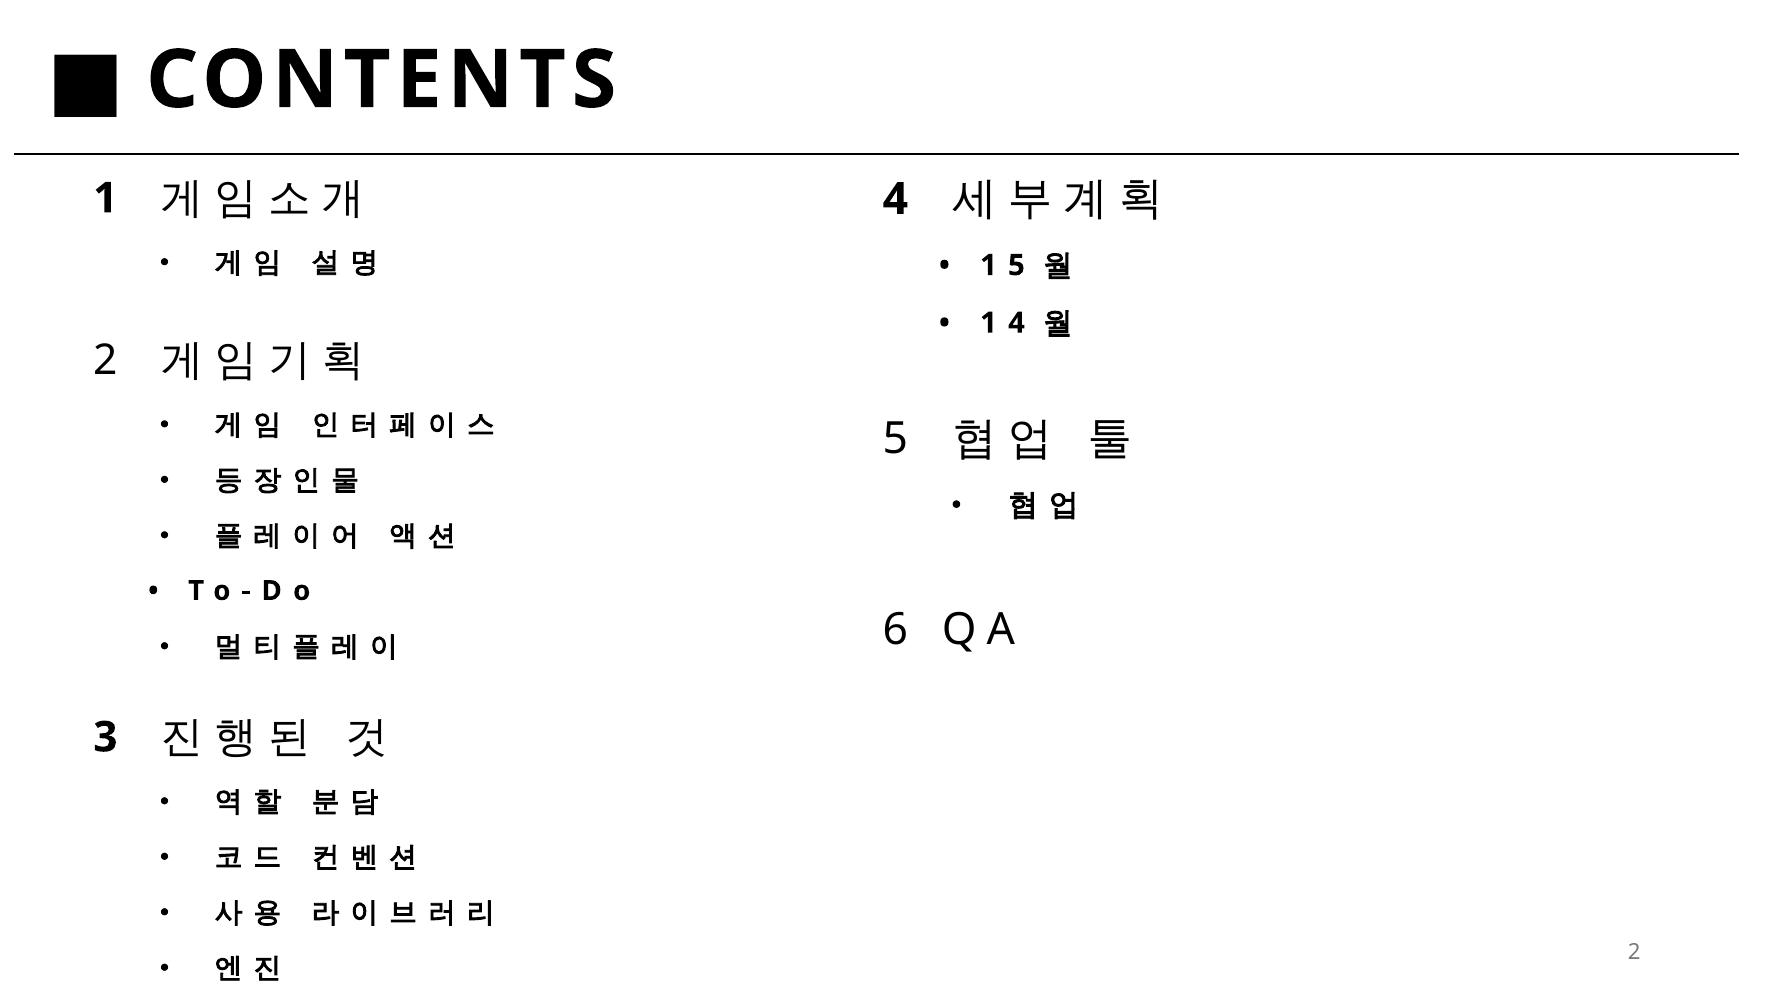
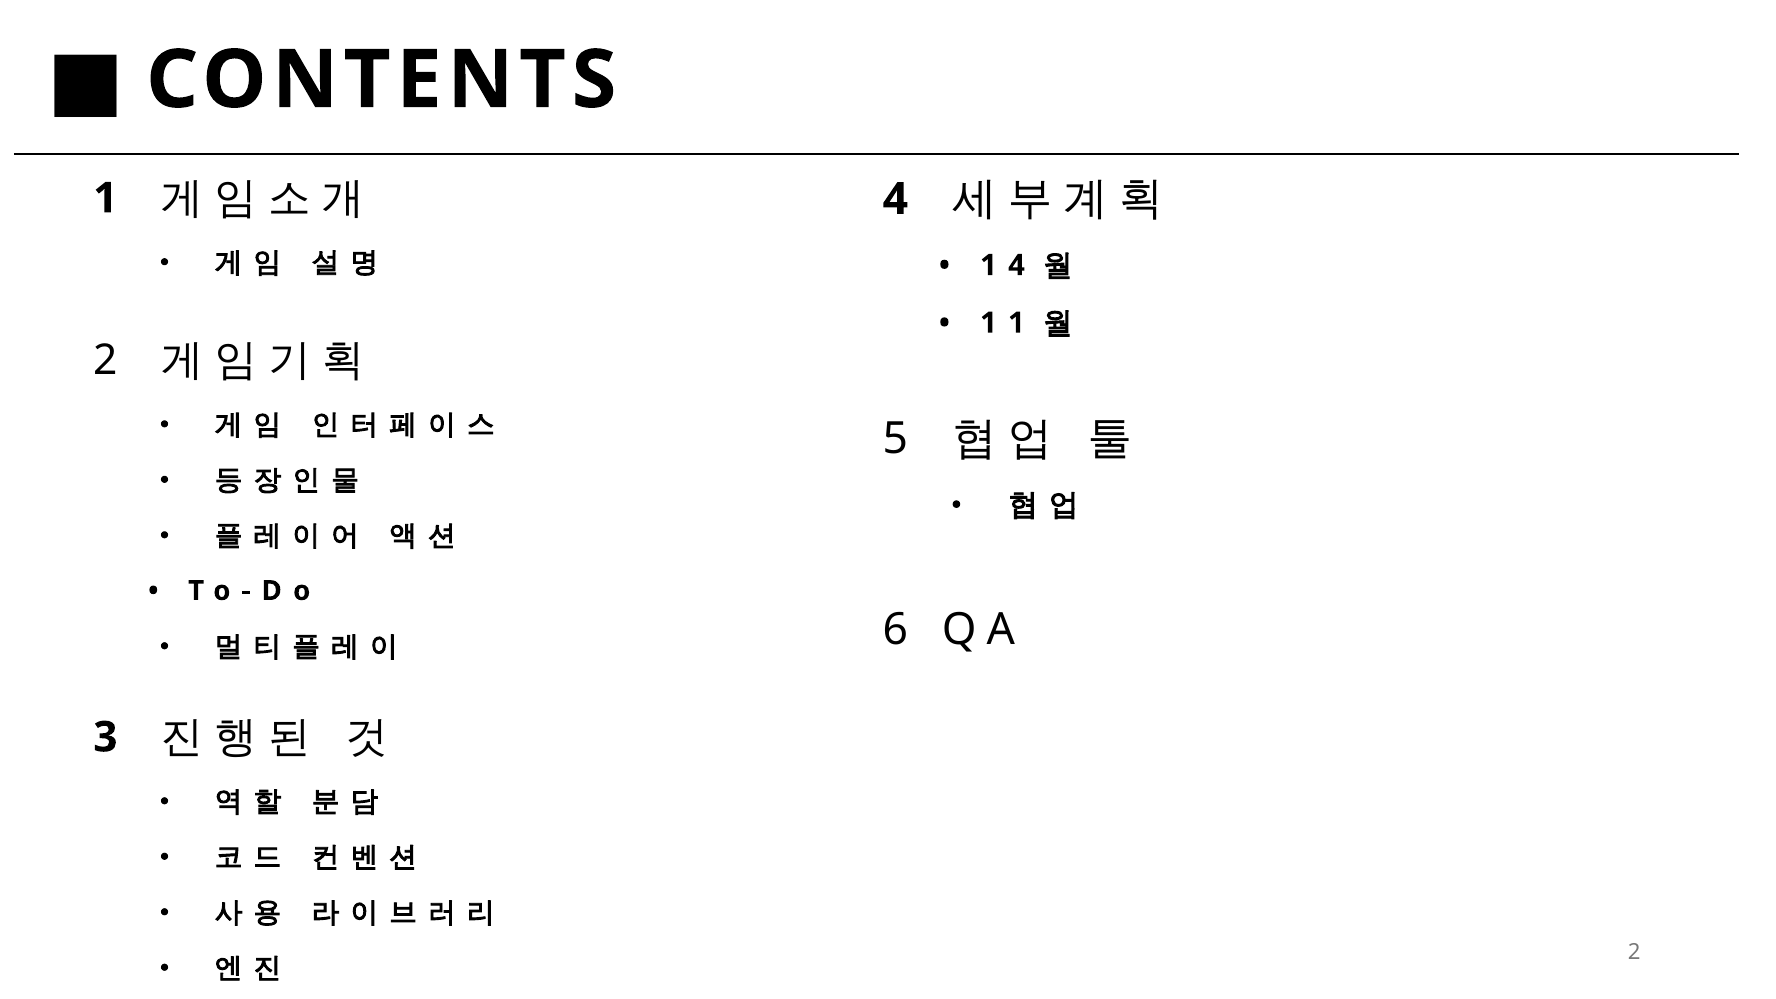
1 5: 5 -> 4 (1016, 265)
1 4: 4 -> 1 (1016, 323)
